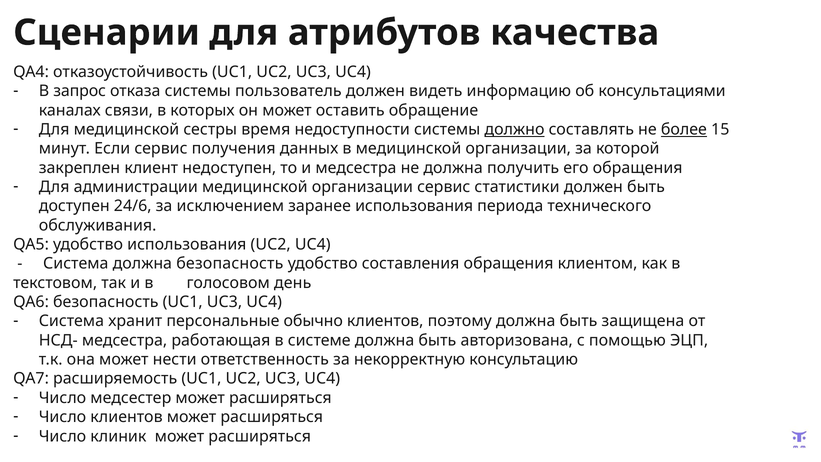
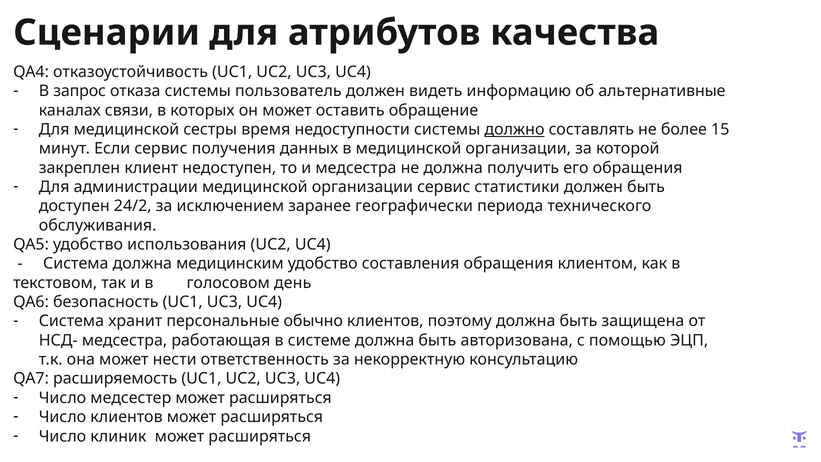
консультациями: консультациями -> альтернативные (662, 91)
более underline: present -> none (684, 129)
24/6: 24/6 -> 24/2 (133, 206)
заранее использования: использования -> географически (414, 206)
должна безопасность: безопасность -> медицинским (230, 264)
